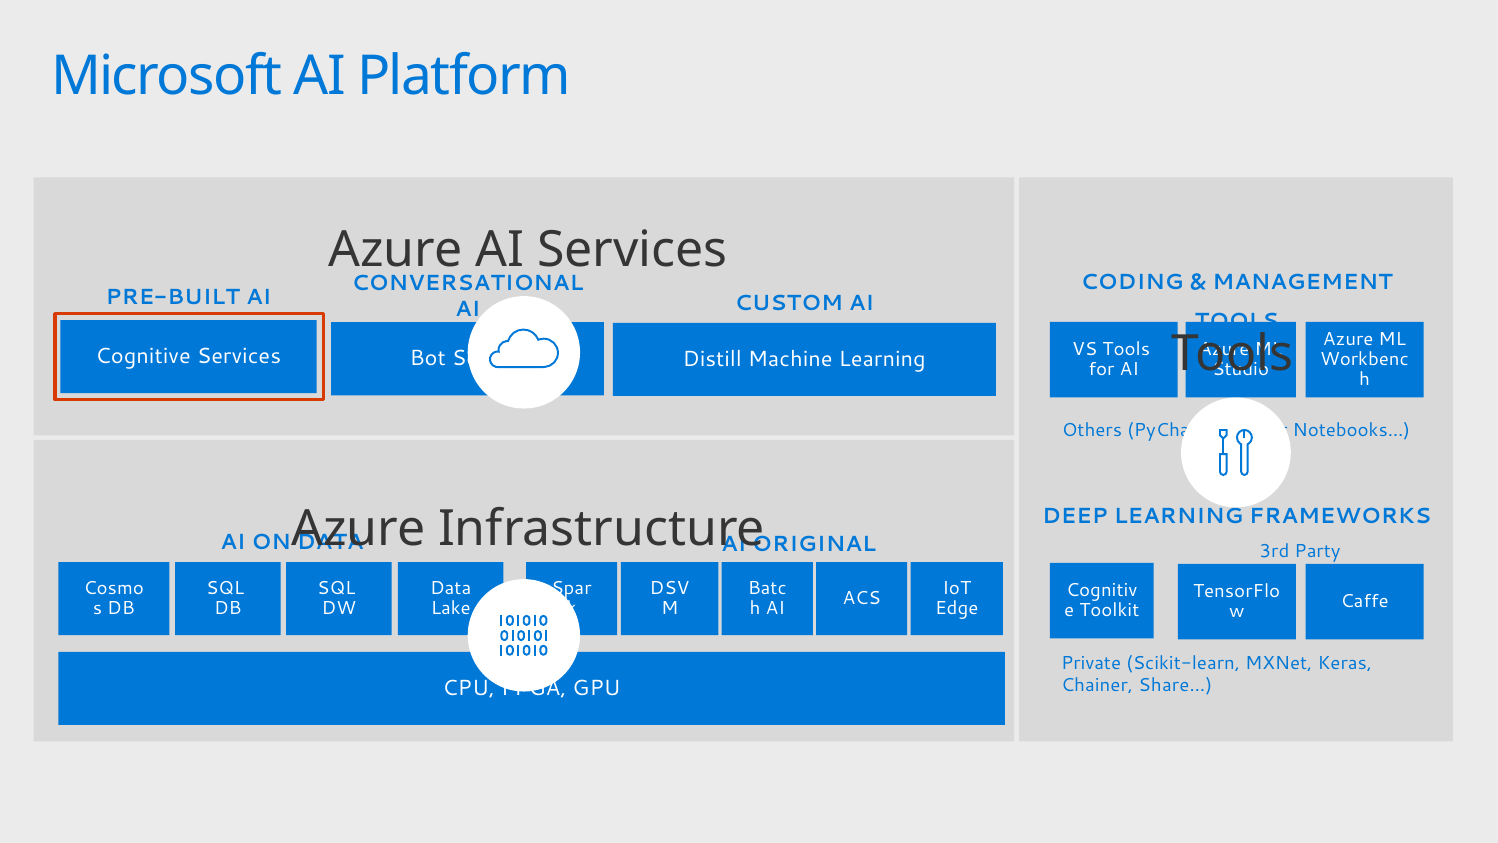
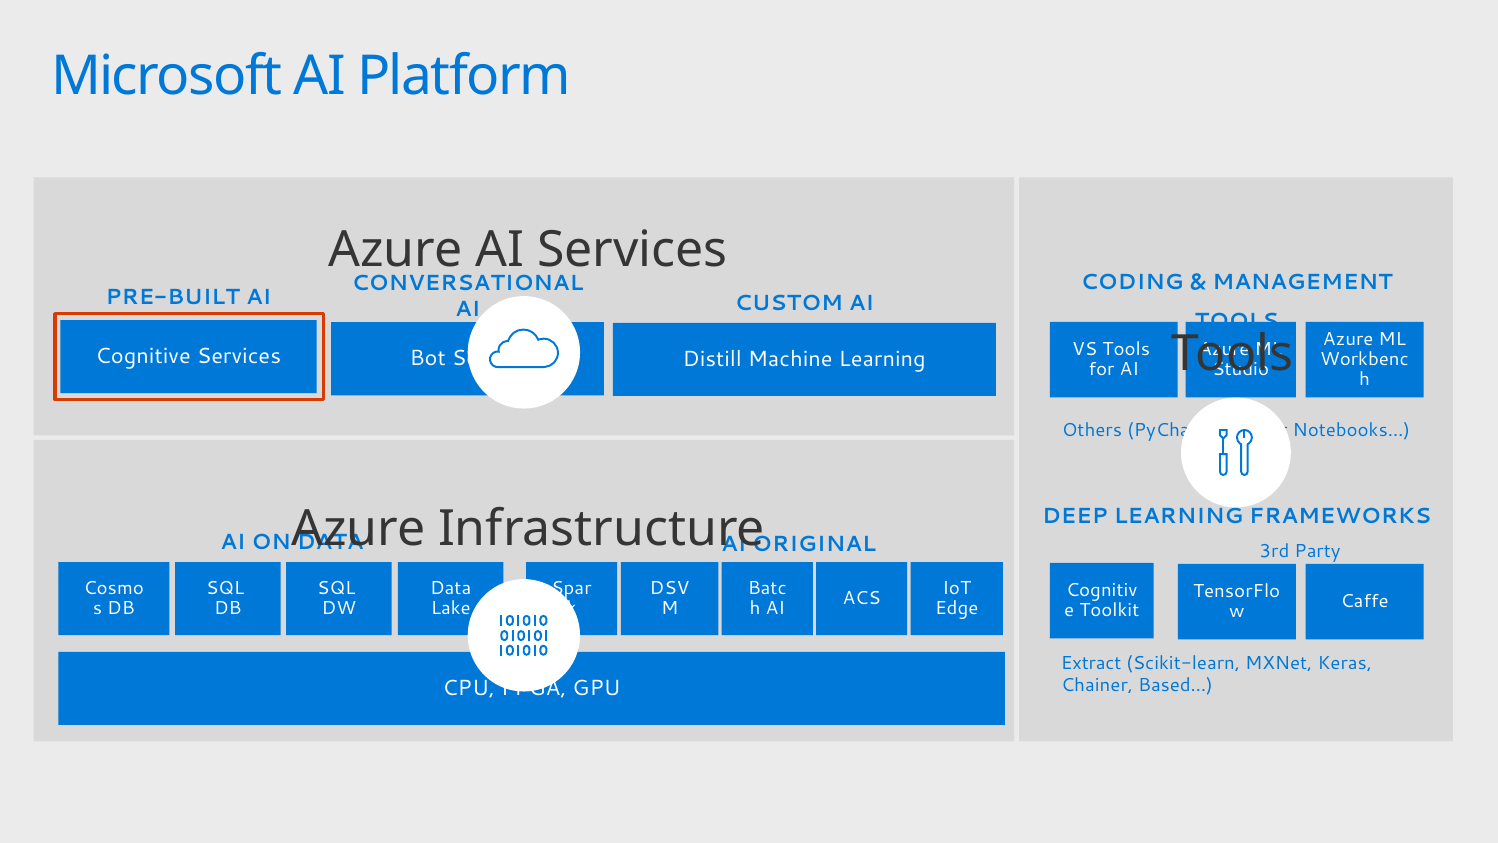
Private: Private -> Extract (1091, 663)
Share…: Share… -> Based… (1175, 685)
